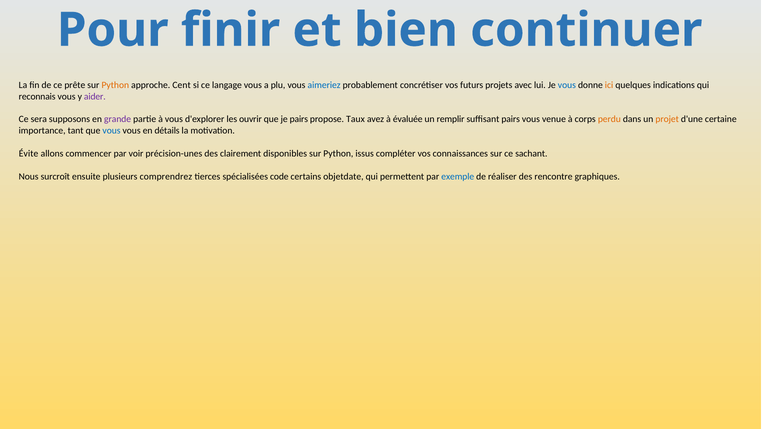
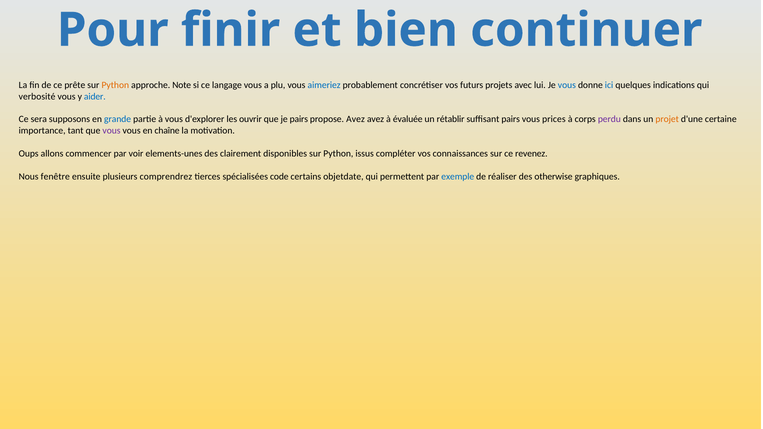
Cent: Cent -> Note (182, 85)
ici colour: orange -> blue (609, 85)
reconnais: reconnais -> verbosité (37, 96)
aider colour: purple -> blue (95, 96)
grande colour: purple -> blue (118, 119)
propose Taux: Taux -> Avez (356, 119)
remplir: remplir -> rétablir (451, 119)
venue: venue -> prices (554, 119)
perdu colour: orange -> purple (609, 119)
vous colour: blue -> purple (111, 131)
détails: détails -> chaîne (167, 131)
Évite: Évite -> Oups (29, 154)
précision-unes: précision-unes -> elements-unes (174, 154)
sachant: sachant -> revenez (531, 154)
surcroît: surcroît -> fenêtre (55, 177)
rencontre: rencontre -> otherwise (554, 177)
